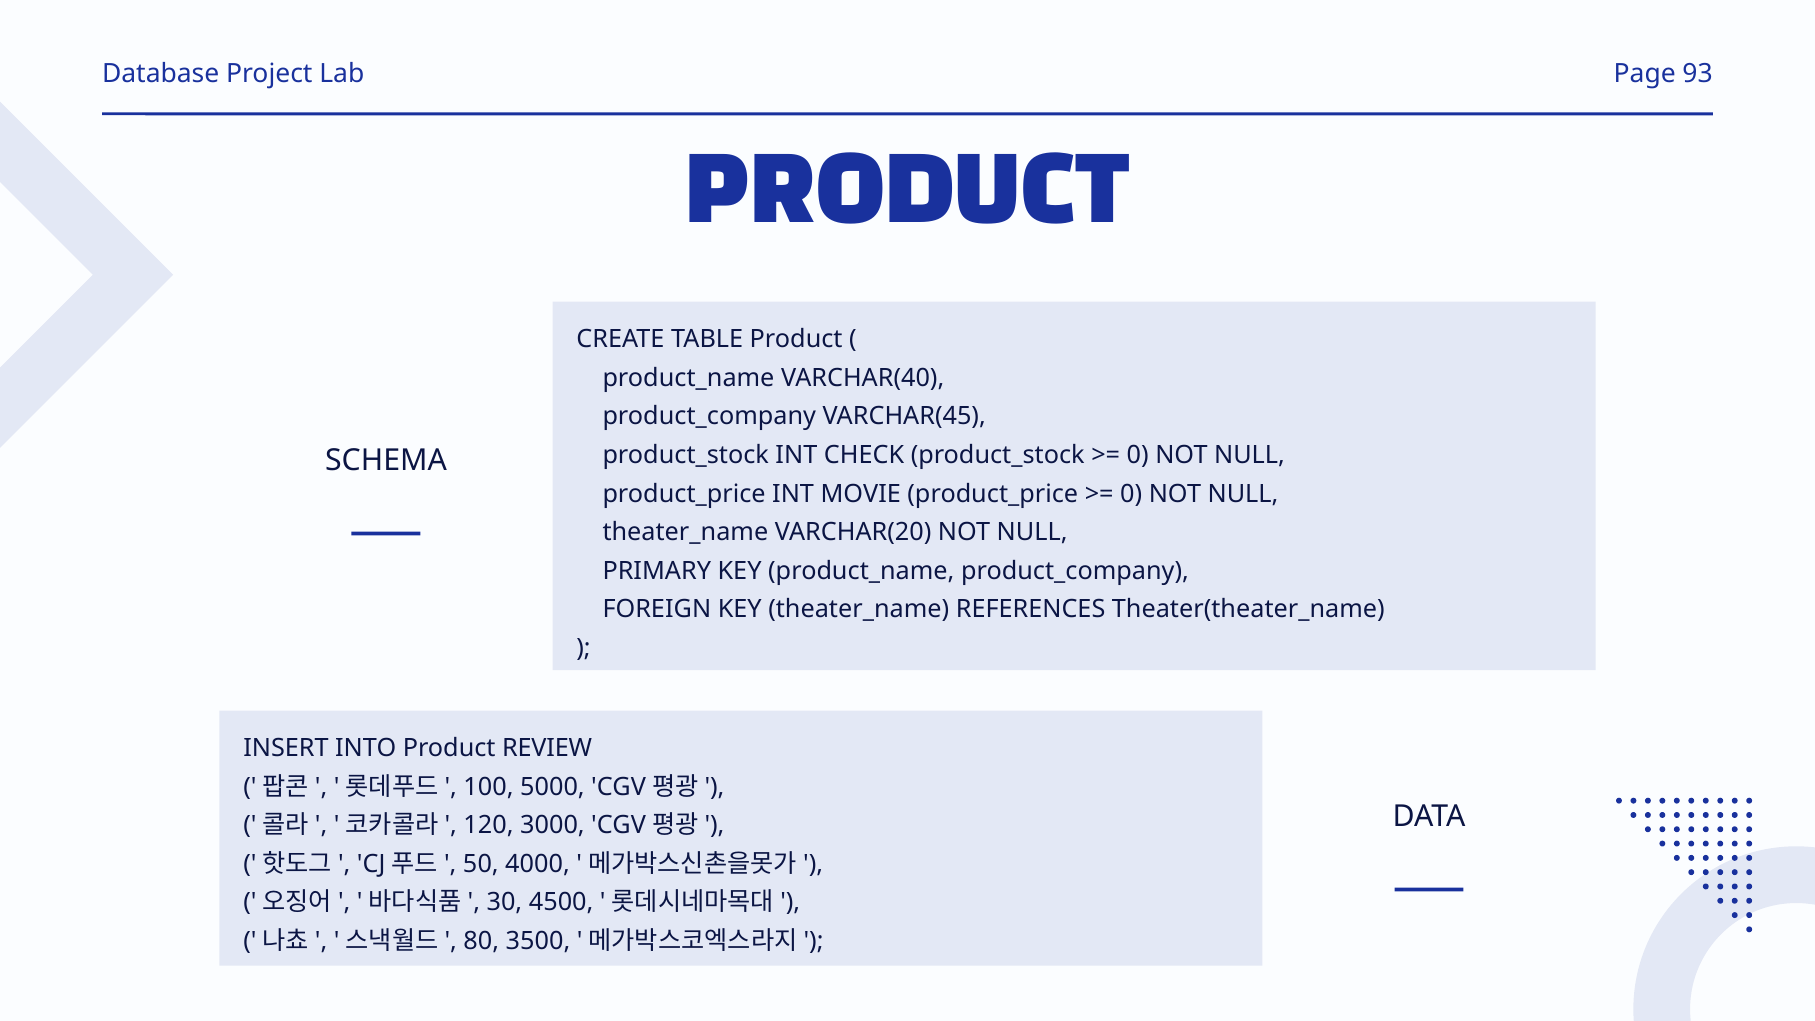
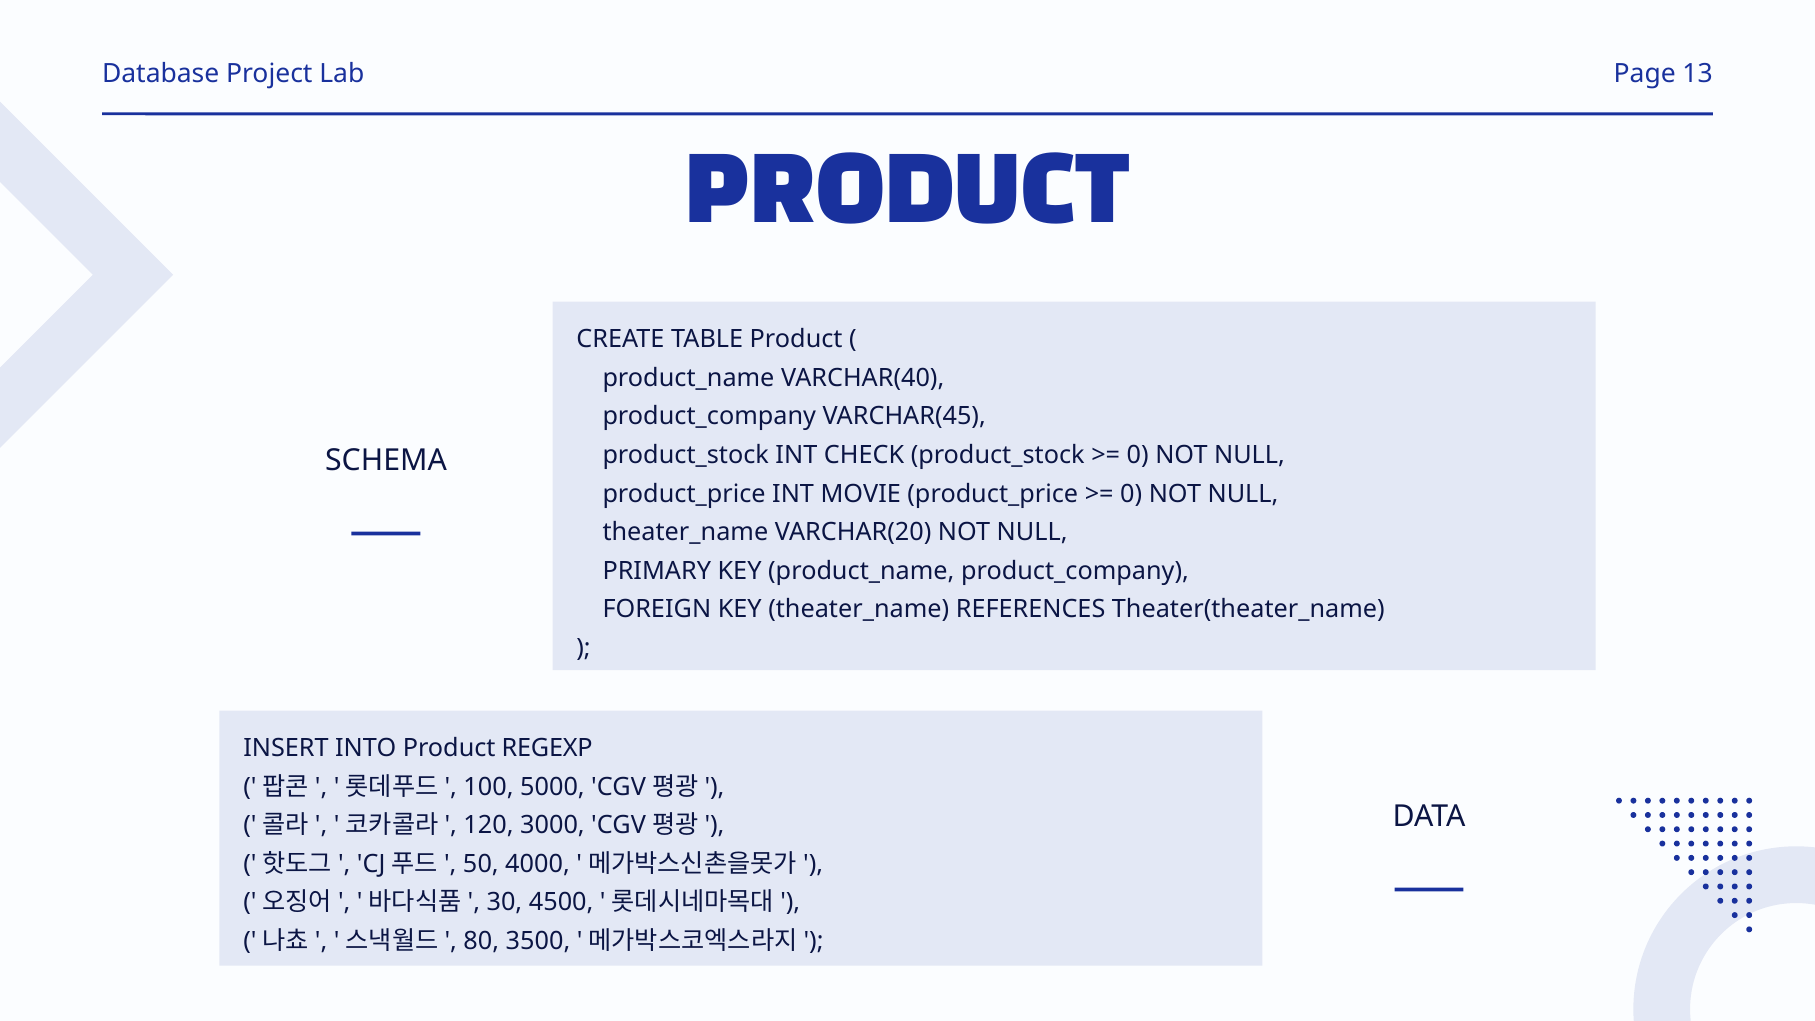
93: 93 -> 13 (1698, 74)
REVIEW: REVIEW -> REGEXP (547, 748)
